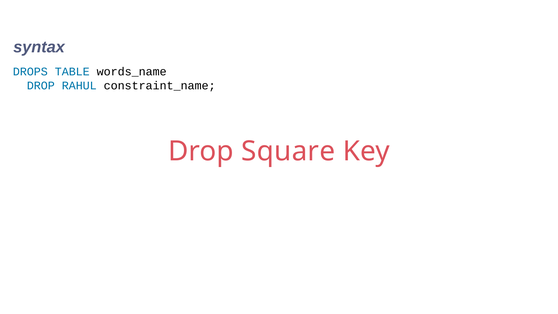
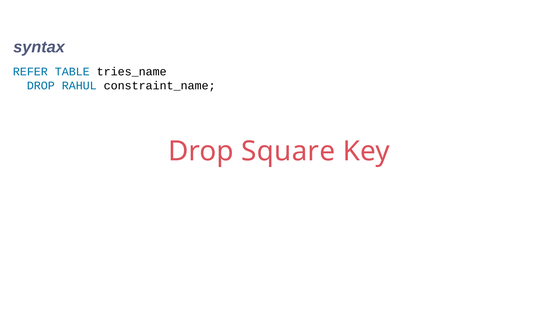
DROPS: DROPS -> REFER (30, 72)
words_name: words_name -> tries_name (132, 72)
